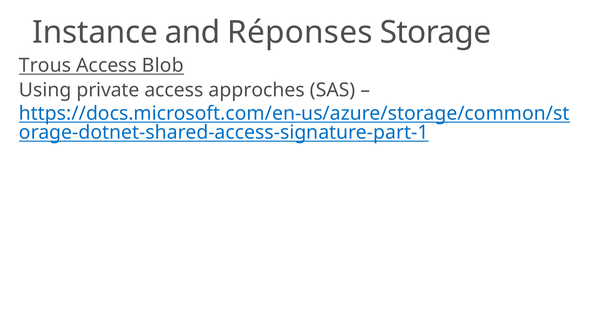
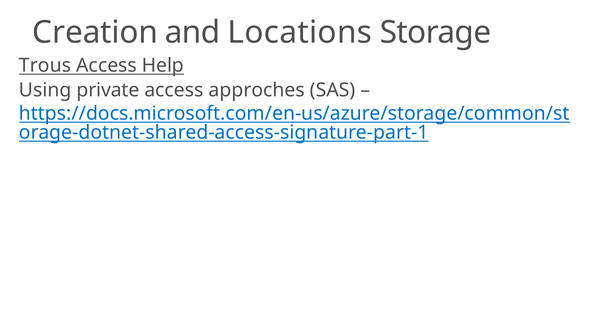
Instance: Instance -> Creation (95, 32)
Réponses: Réponses -> Locations (300, 32)
Blob: Blob -> Help (163, 65)
